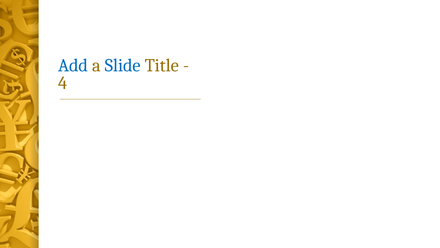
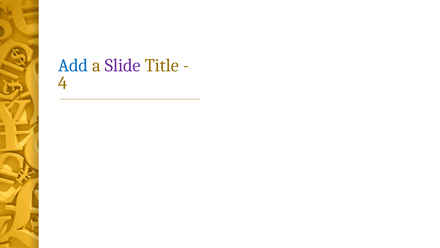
Slide colour: blue -> purple (123, 65)
